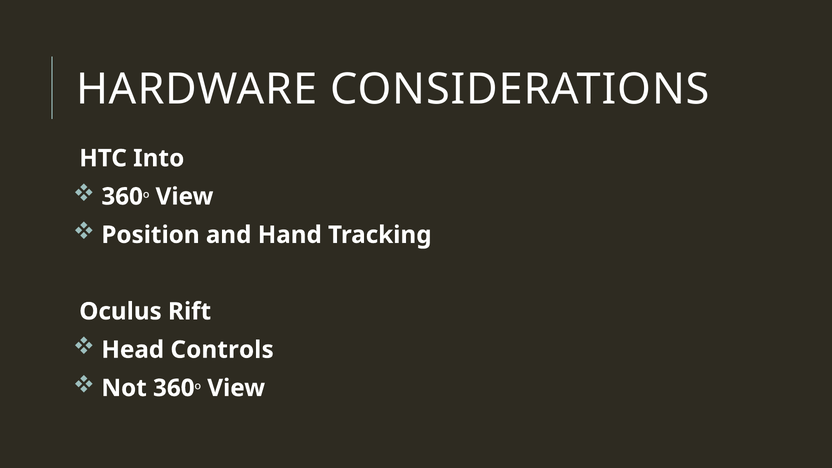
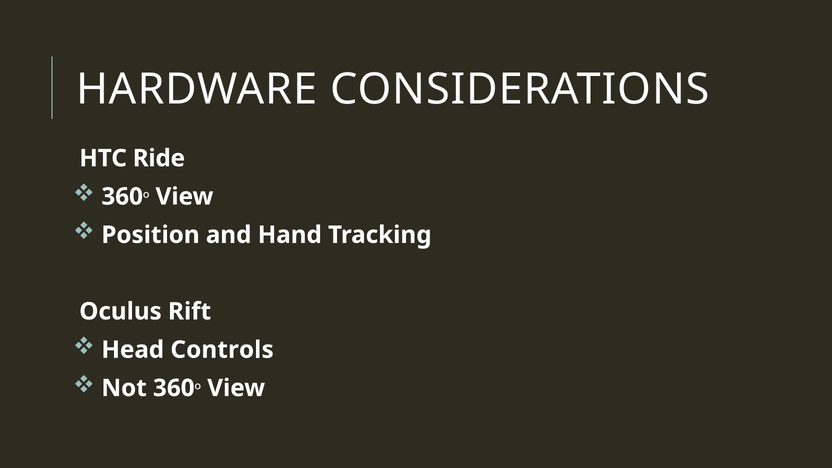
Into: Into -> Ride (159, 158)
